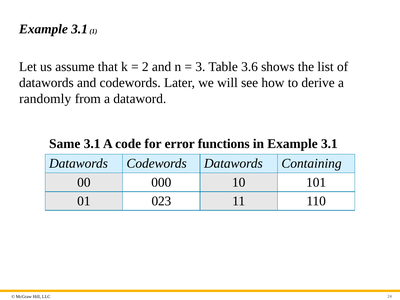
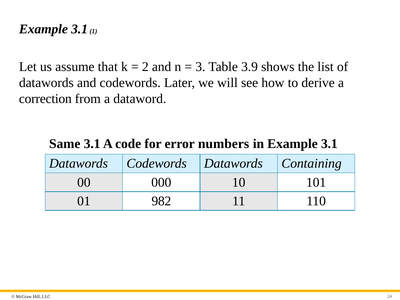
3.6: 3.6 -> 3.9 (250, 67)
randomly: randomly -> correction (45, 99)
functions: functions -> numbers (224, 144)
023: 023 -> 982 (161, 201)
